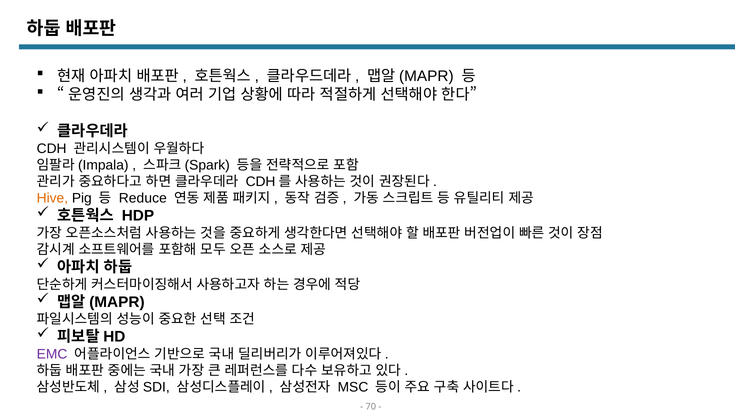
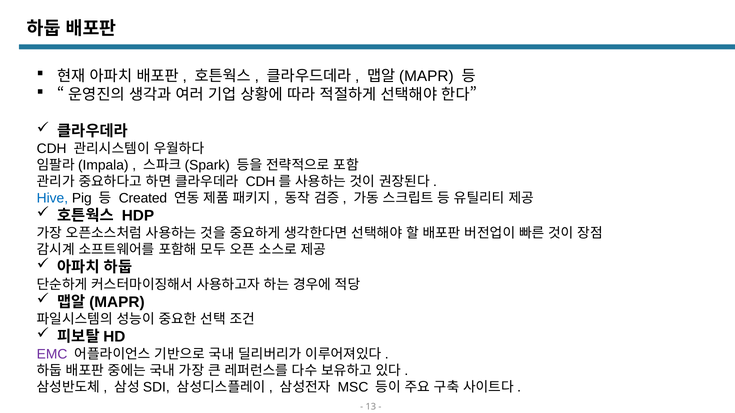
Hive colour: orange -> blue (52, 198)
Reduce: Reduce -> Created (143, 198)
70: 70 -> 13 (371, 407)
